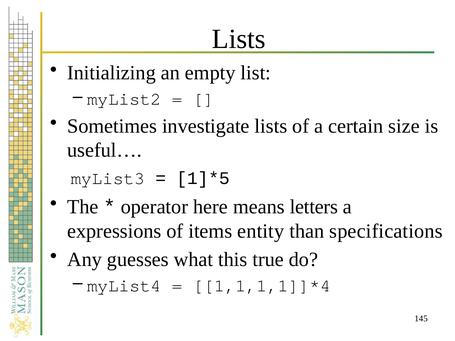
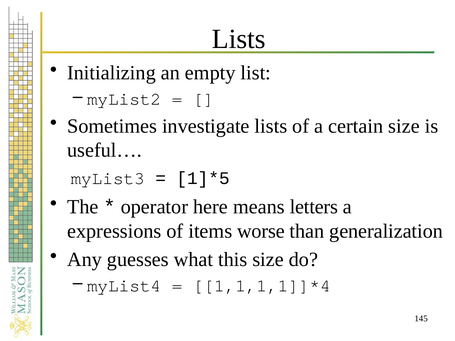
entity: entity -> worse (261, 231)
specifications: specifications -> generalization (386, 231)
this true: true -> size (268, 260)
